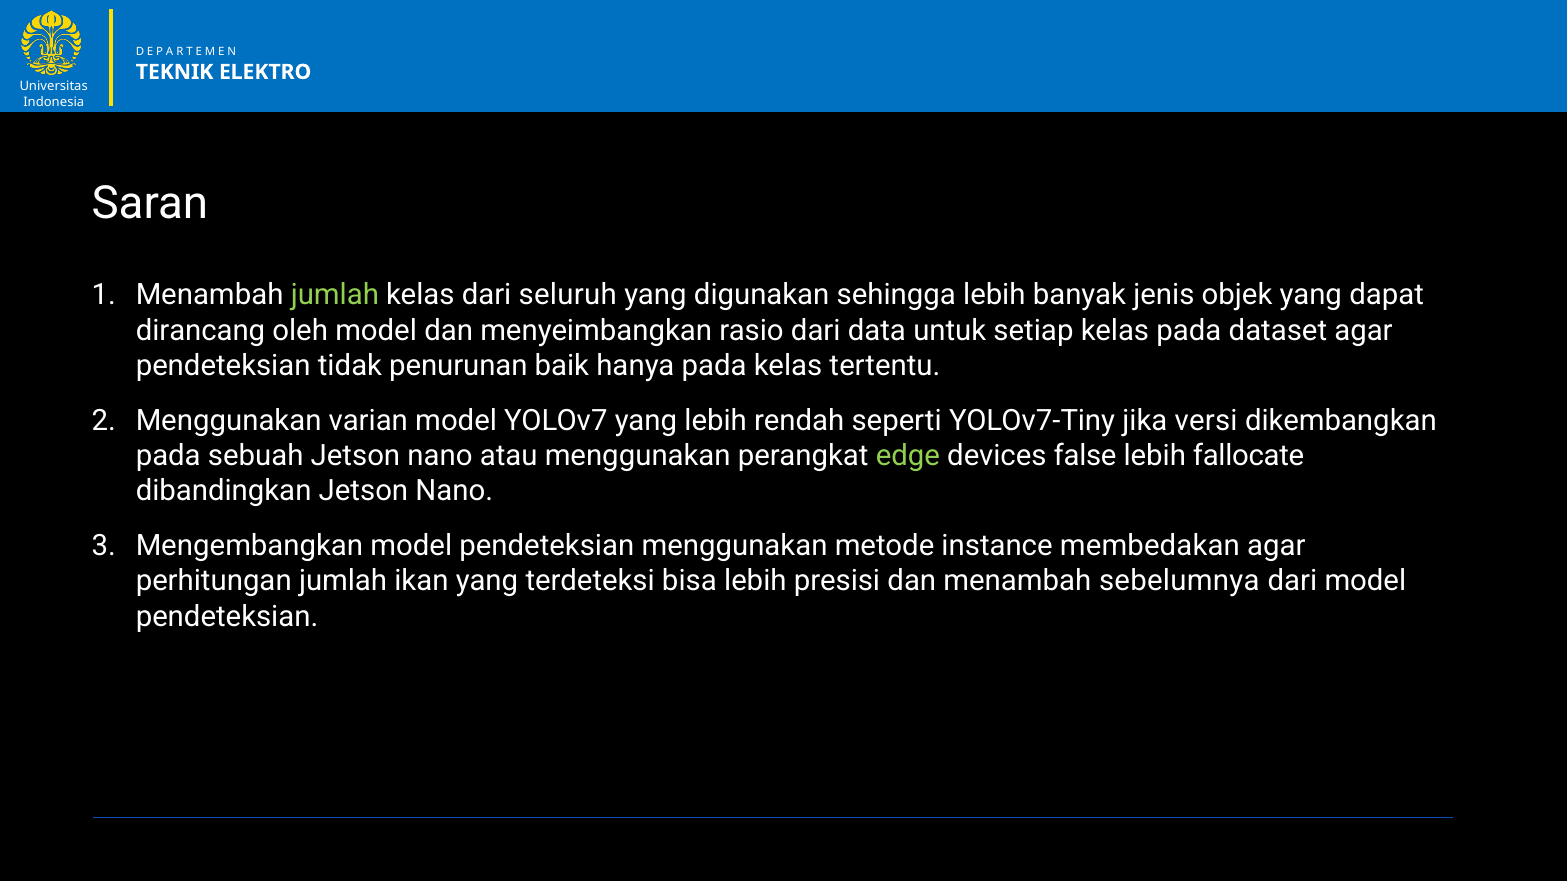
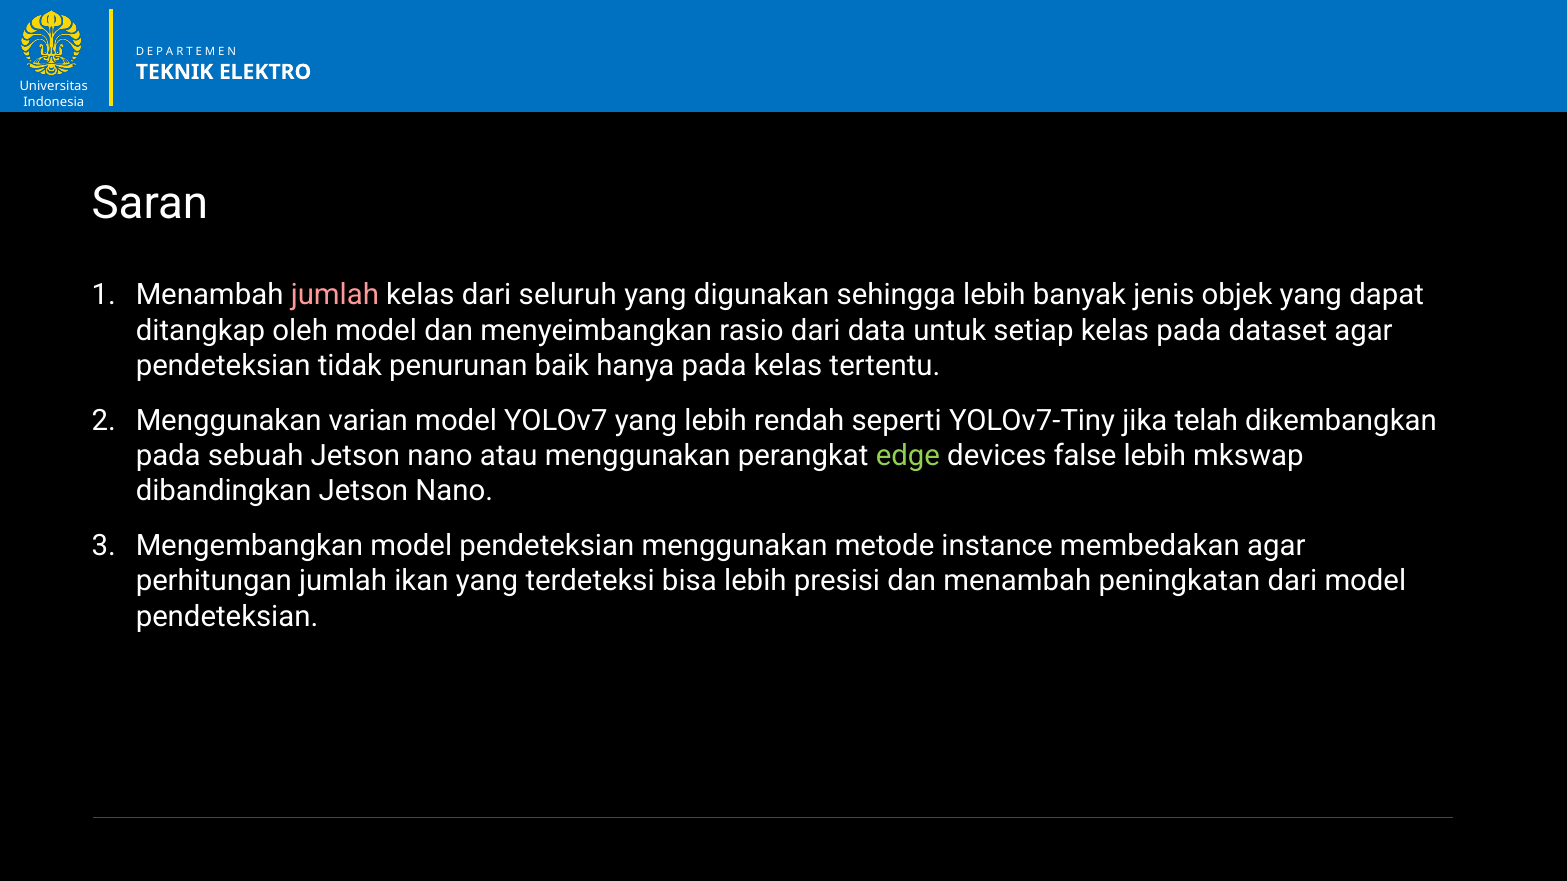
jumlah colour: light green -> pink (335, 295)
dirancang: dirancang -> ditangkap (200, 331)
versi: versi -> telah (1206, 421)
fallocate: fallocate -> mkswap (1248, 456)
sebelumnya: sebelumnya -> peningkatan (1179, 581)
